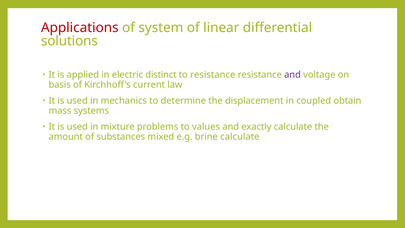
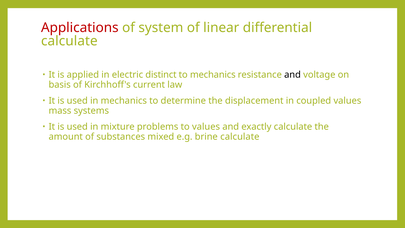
solutions: solutions -> calculate (69, 41)
to resistance: resistance -> mechanics (213, 75)
and colour: purple -> black (293, 75)
coupled obtain: obtain -> values (347, 101)
